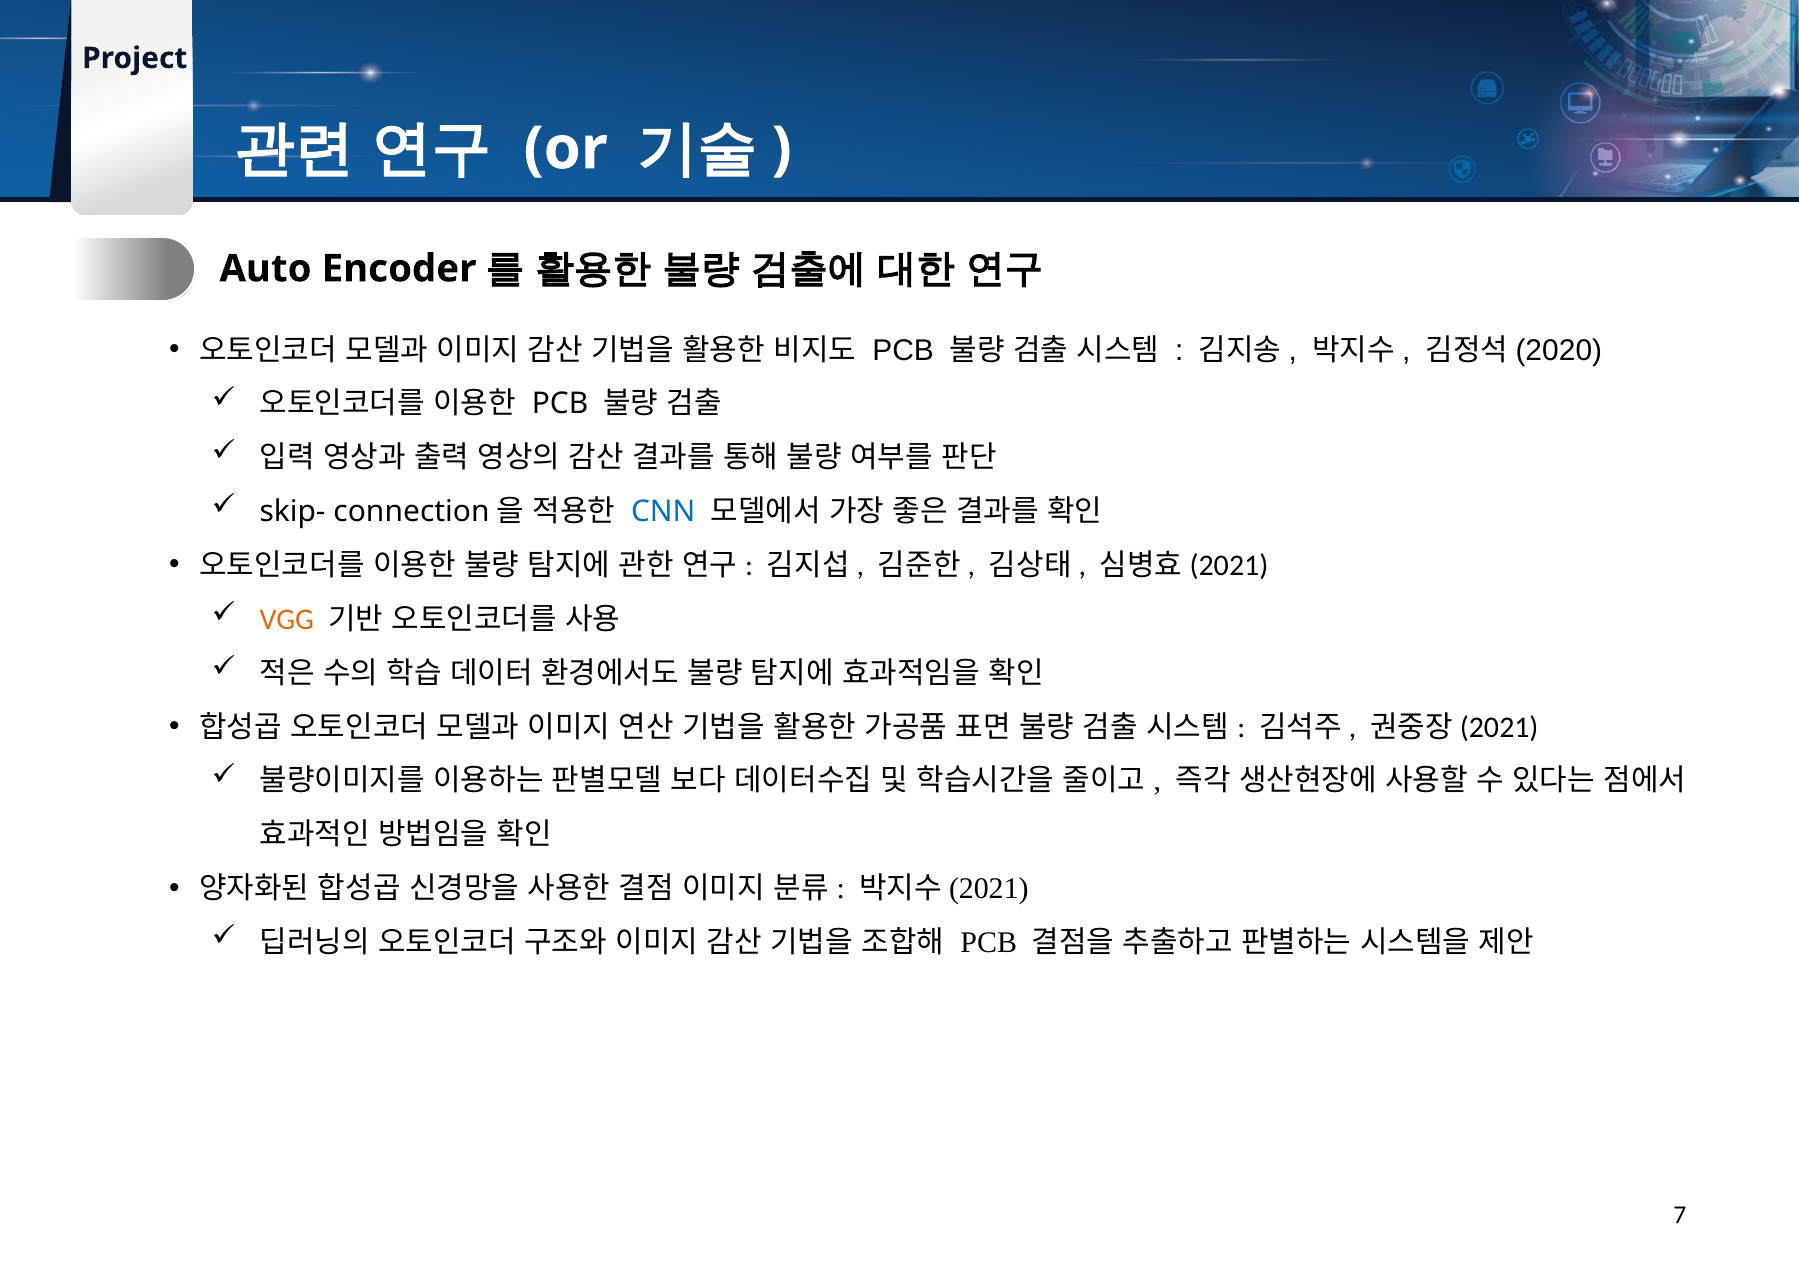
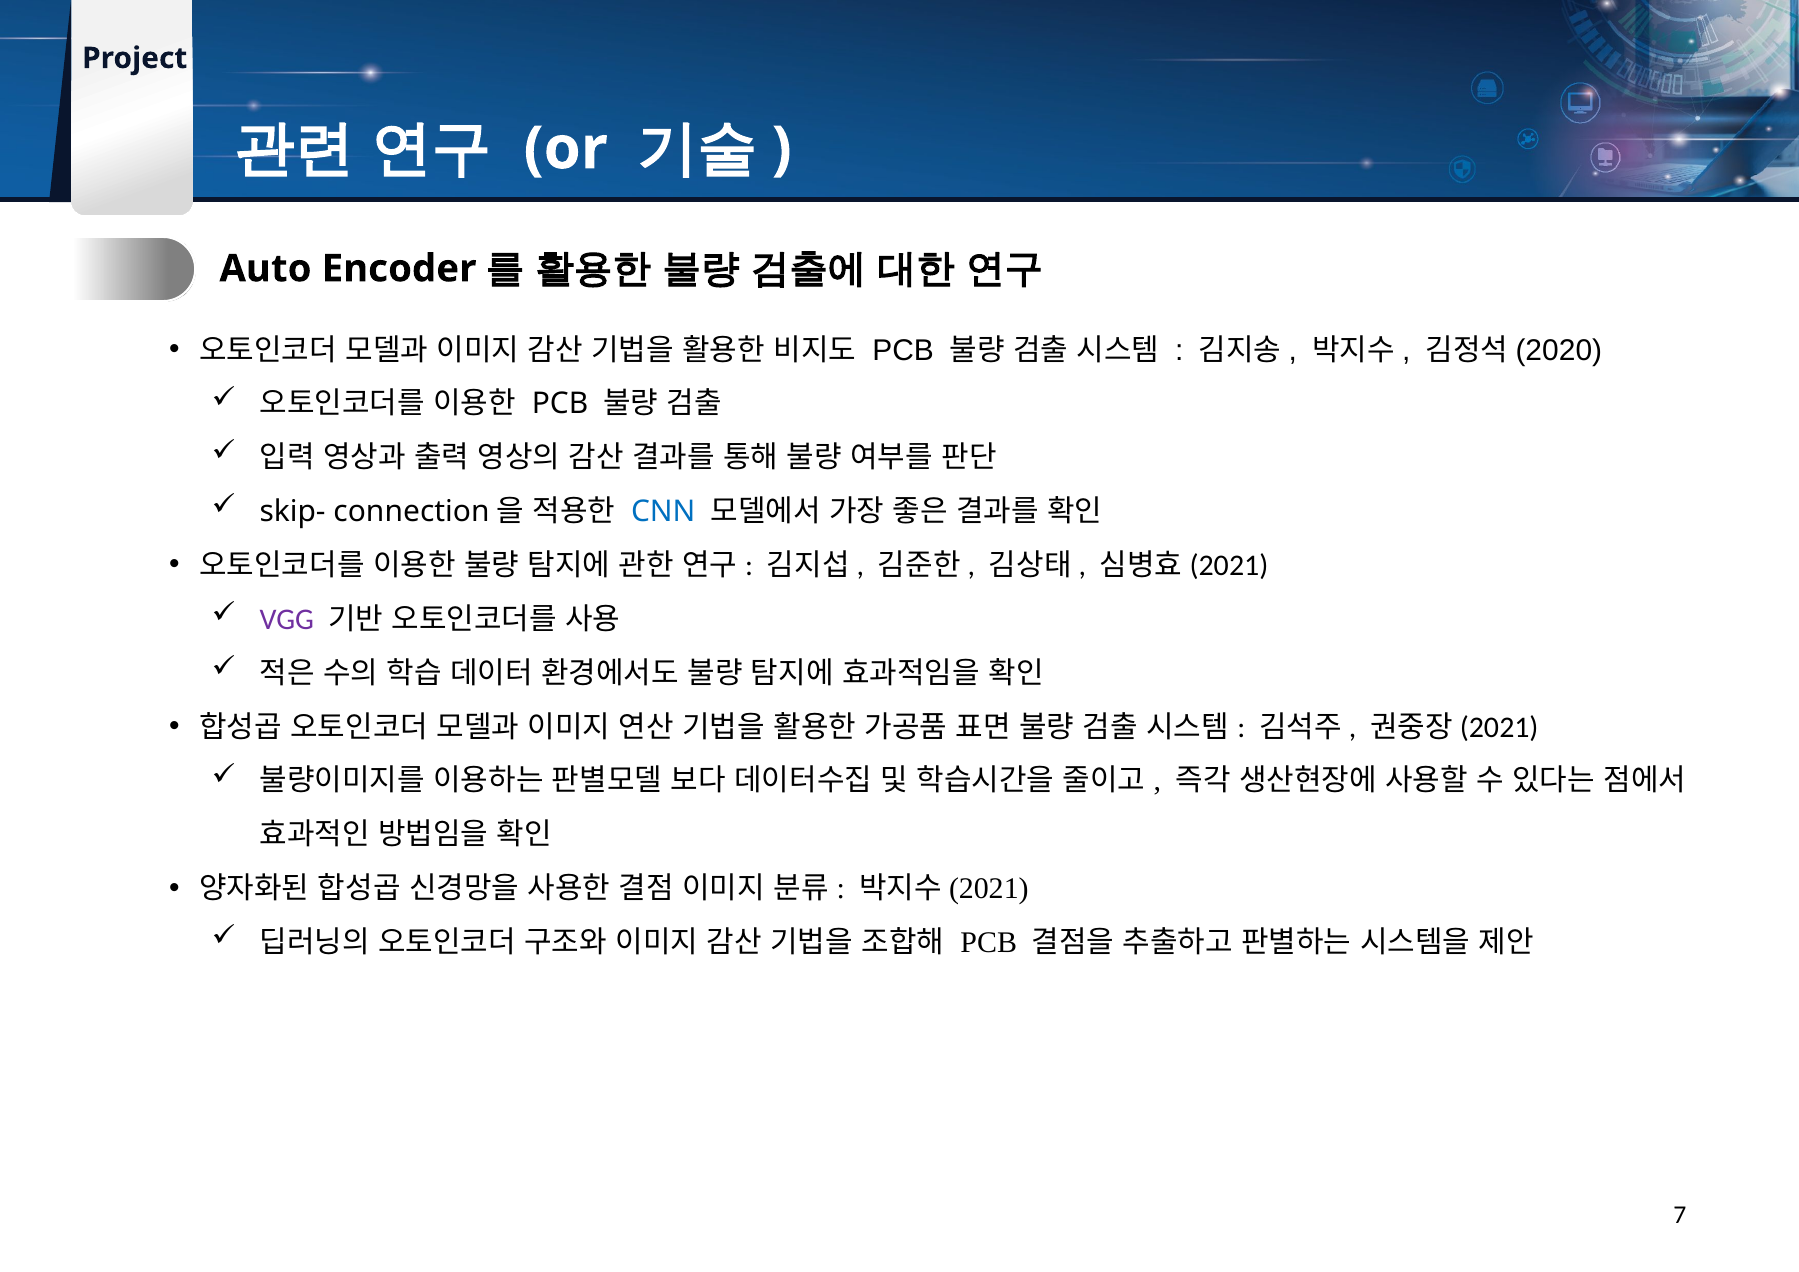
VGG colour: orange -> purple (287, 619)
